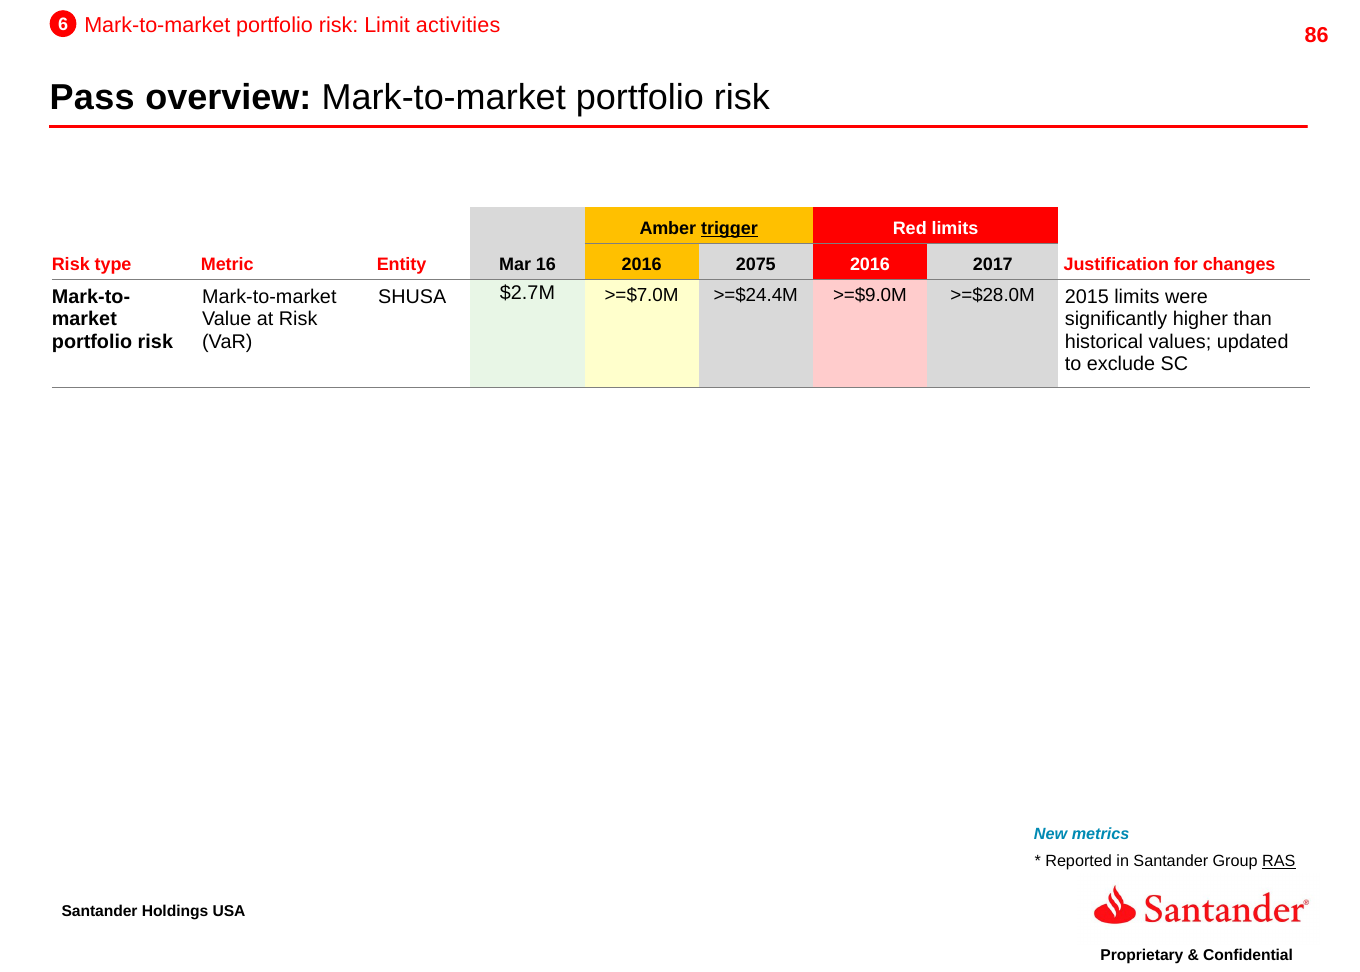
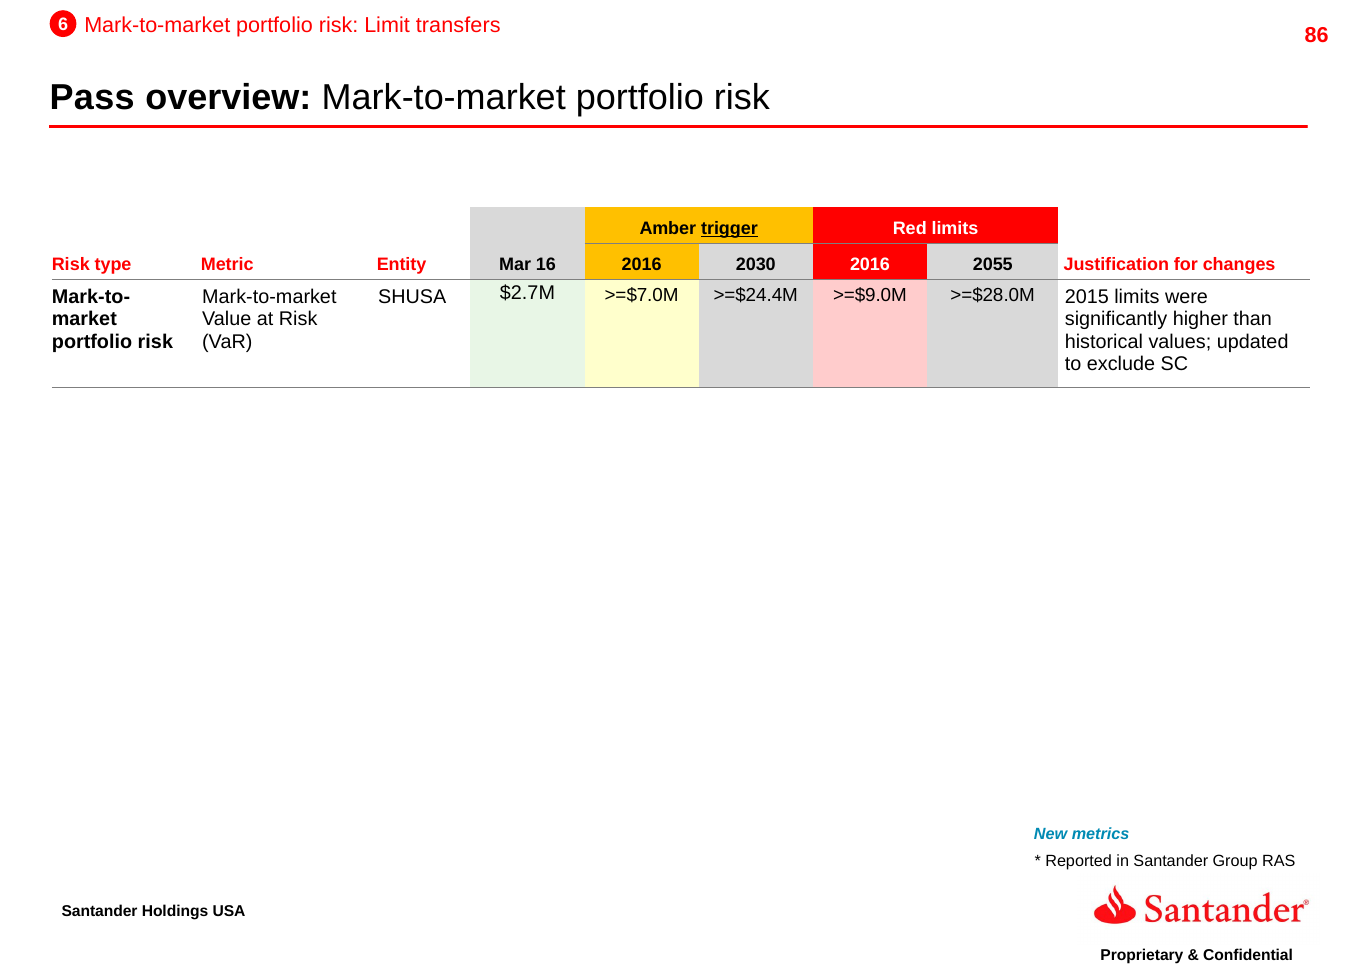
activities: activities -> transfers (458, 25)
2075: 2075 -> 2030 (756, 264)
2017: 2017 -> 2055 (993, 264)
RAS underline: present -> none (1279, 861)
